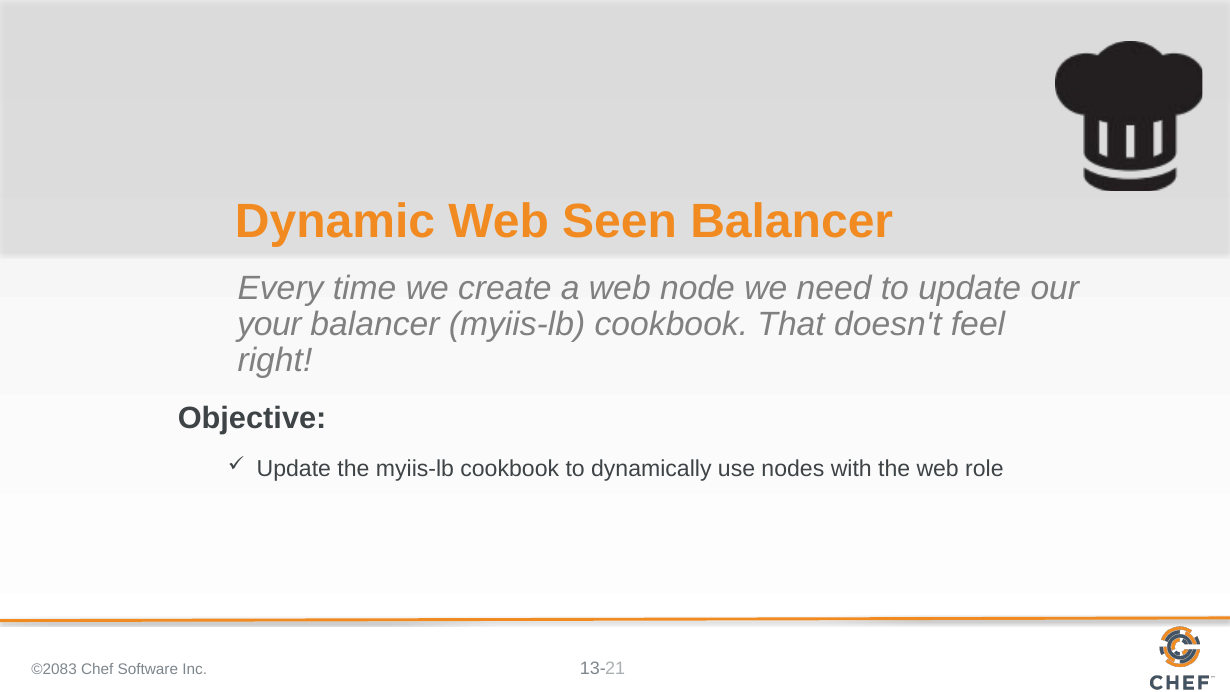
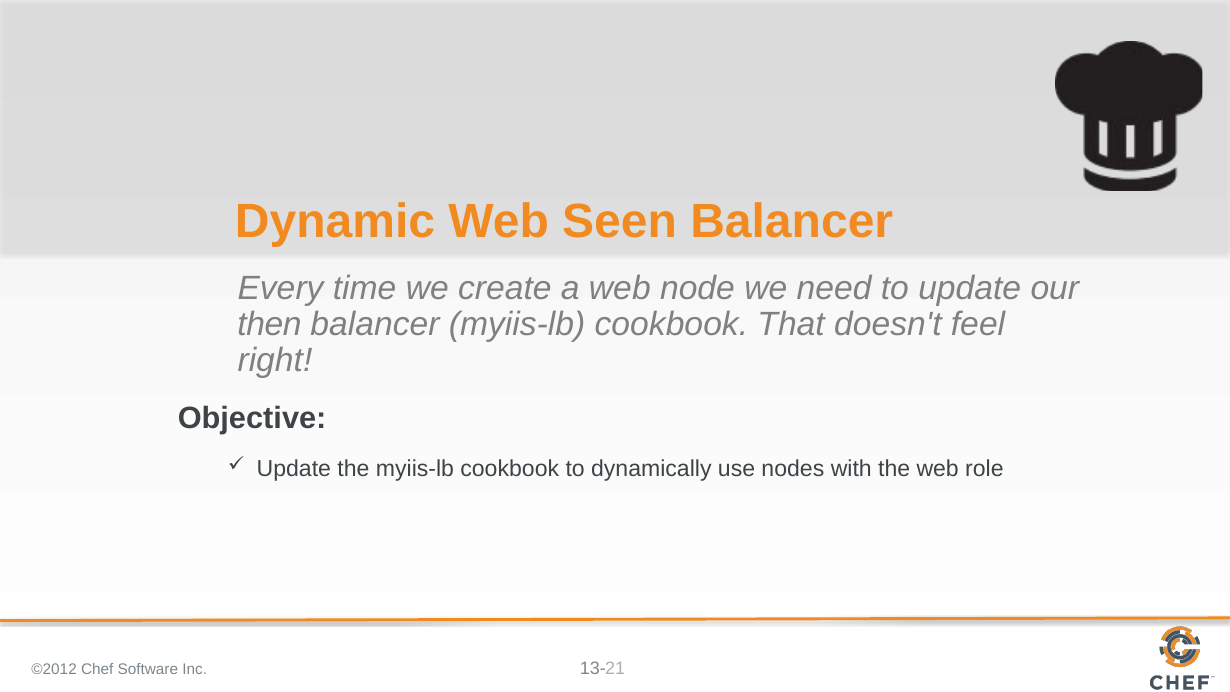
your: your -> then (269, 324)
©2083: ©2083 -> ©2012 (54, 669)
